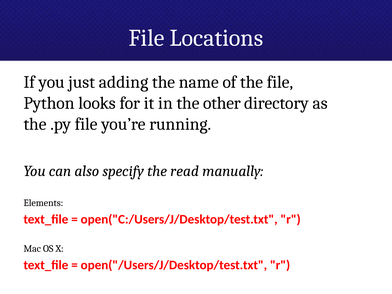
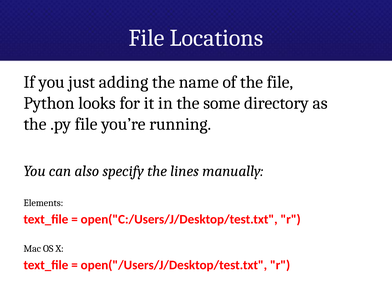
other: other -> some (222, 103)
read: read -> lines (185, 171)
